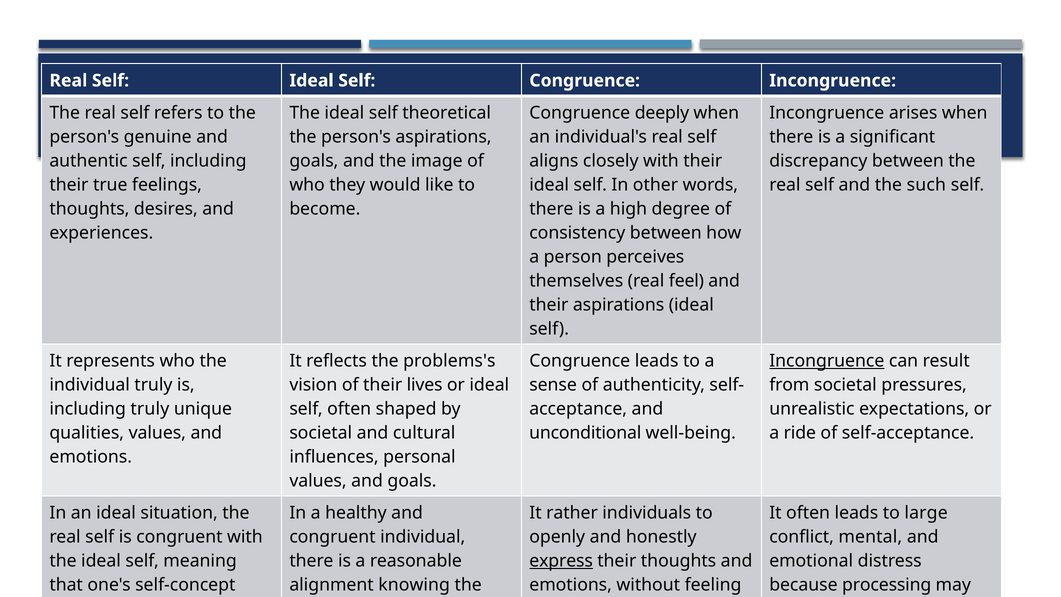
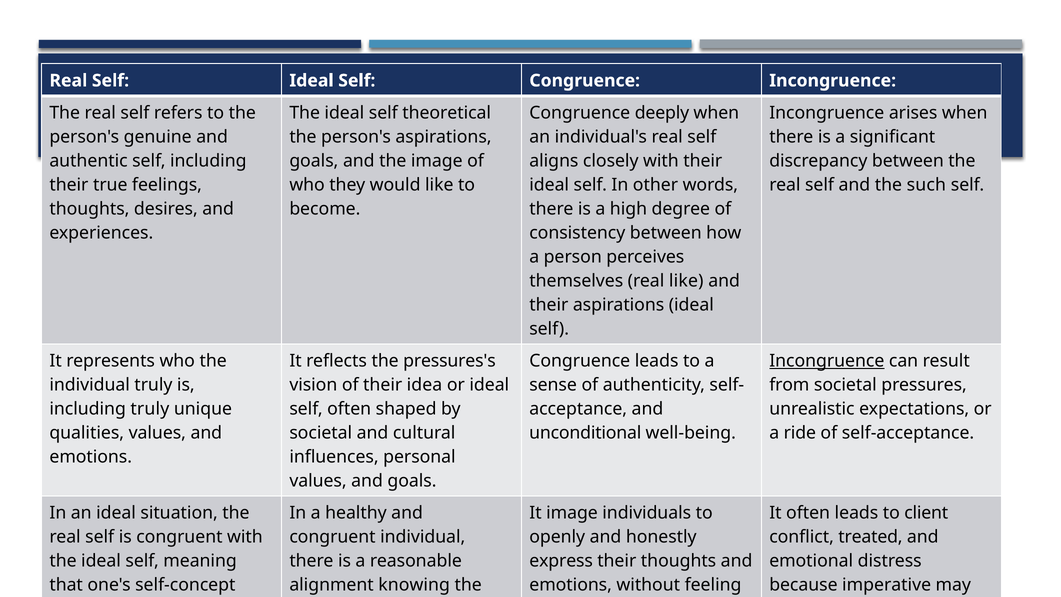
real feel: feel -> like (686, 281)
problems's: problems's -> pressures's (449, 361)
lives: lives -> idea (424, 385)
It rather: rather -> image (572, 513)
large: large -> client (926, 513)
mental: mental -> treated (870, 537)
express underline: present -> none (561, 561)
processing: processing -> imperative (887, 585)
